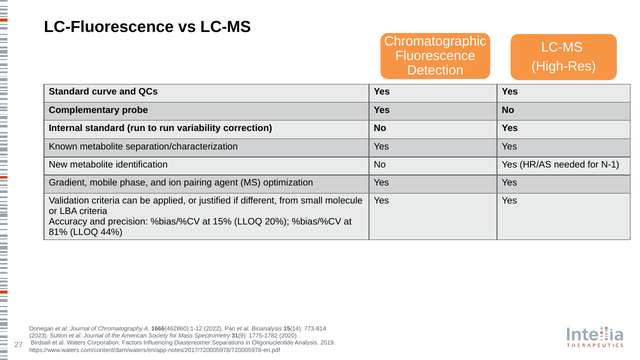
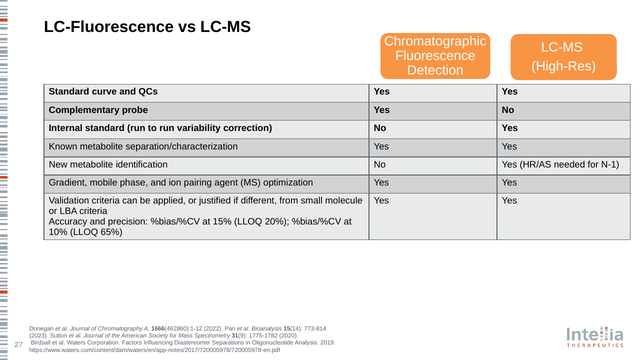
81%: 81% -> 10% (58, 232)
44%: 44% -> 65% (112, 232)
